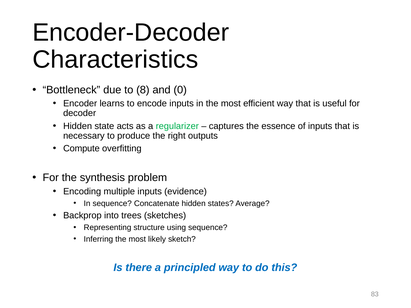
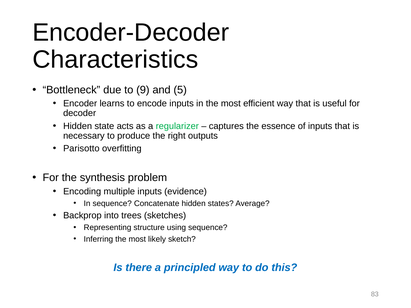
8: 8 -> 9 (143, 90)
0: 0 -> 5 (180, 90)
Compute: Compute -> Parisotto (81, 149)
